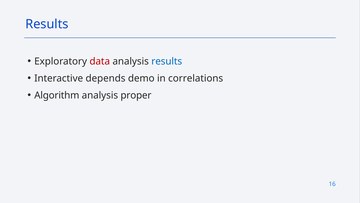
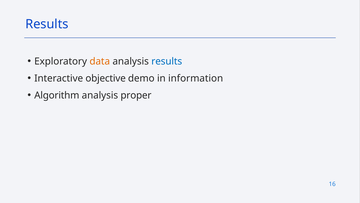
data colour: red -> orange (100, 61)
depends: depends -> objective (106, 78)
correlations: correlations -> information (196, 78)
